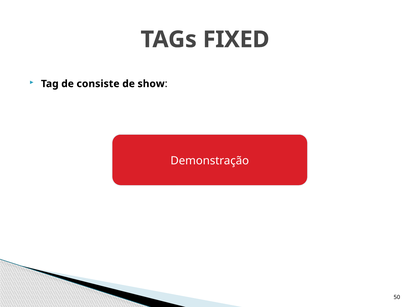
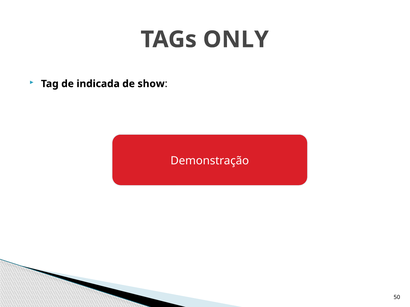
FIXED: FIXED -> ONLY (236, 40)
consiste: consiste -> indicada (98, 84)
